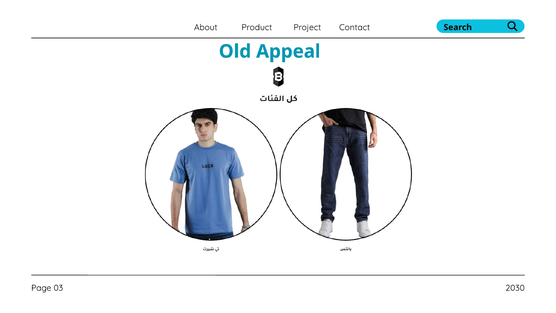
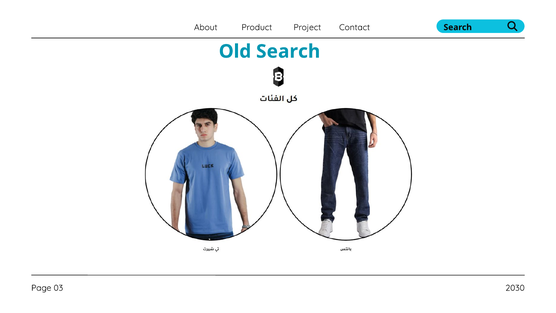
Old Appeal: Appeal -> Search (288, 51)
